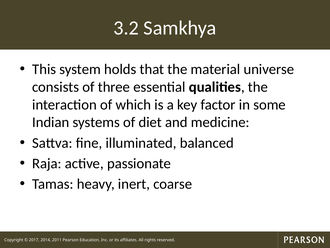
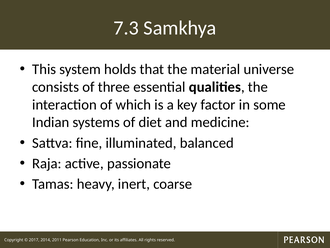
3.2: 3.2 -> 7.3 (126, 28)
